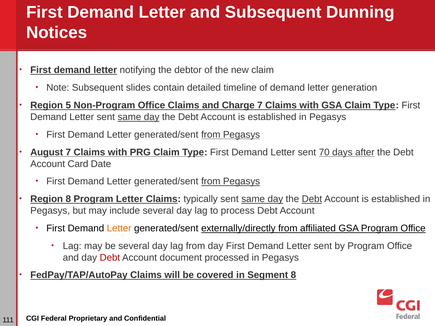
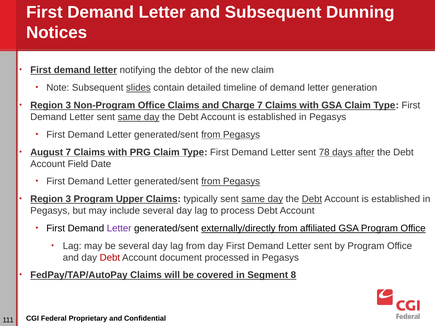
slides underline: none -> present (138, 88)
5: 5 -> 3 (68, 105)
70: 70 -> 78 (324, 152)
Card: Card -> Field (78, 164)
8: 8 -> 3 (68, 199)
Program Letter: Letter -> Upper (130, 199)
Letter colour: orange -> purple (119, 228)
